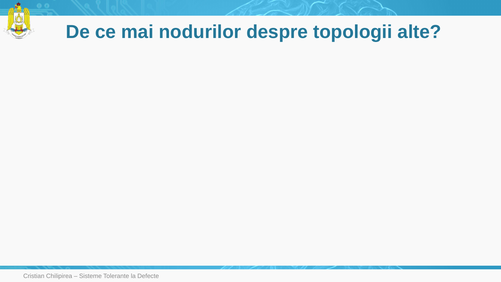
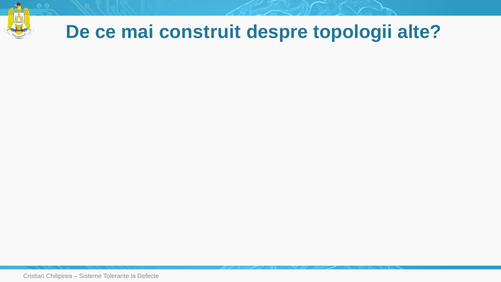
nodurilor: nodurilor -> construit (200, 32)
